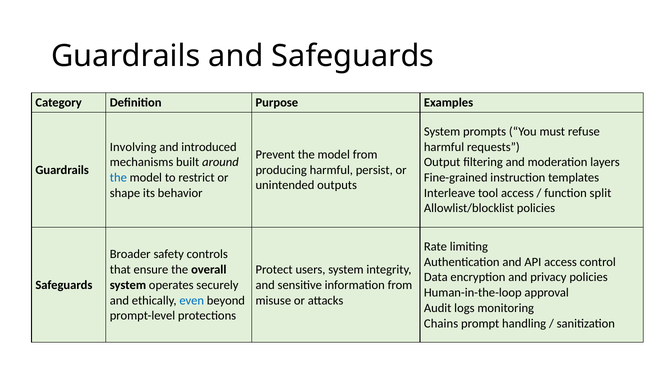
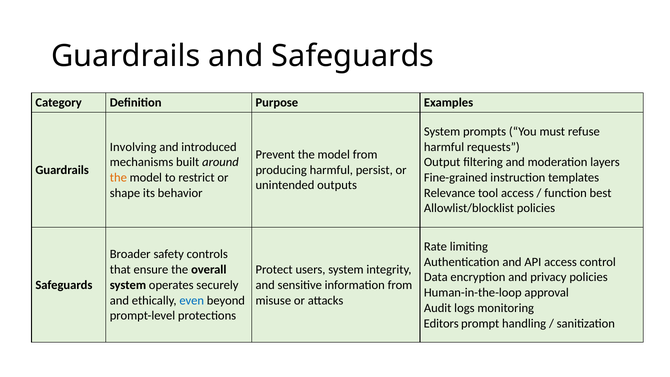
the colour: blue -> orange (118, 178)
Interleave: Interleave -> Relevance (450, 193)
split: split -> best (601, 193)
Chains: Chains -> Editors (441, 323)
